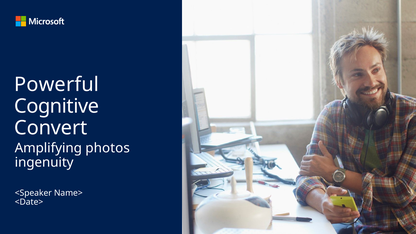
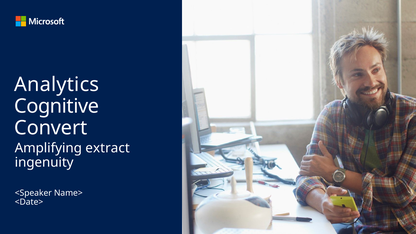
Powerful: Powerful -> Analytics (57, 85)
photos: photos -> extract (108, 148)
